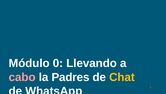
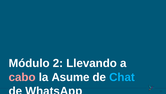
0: 0 -> 2 (58, 63)
Padres: Padres -> Asume (70, 77)
Chat colour: yellow -> light blue (122, 77)
